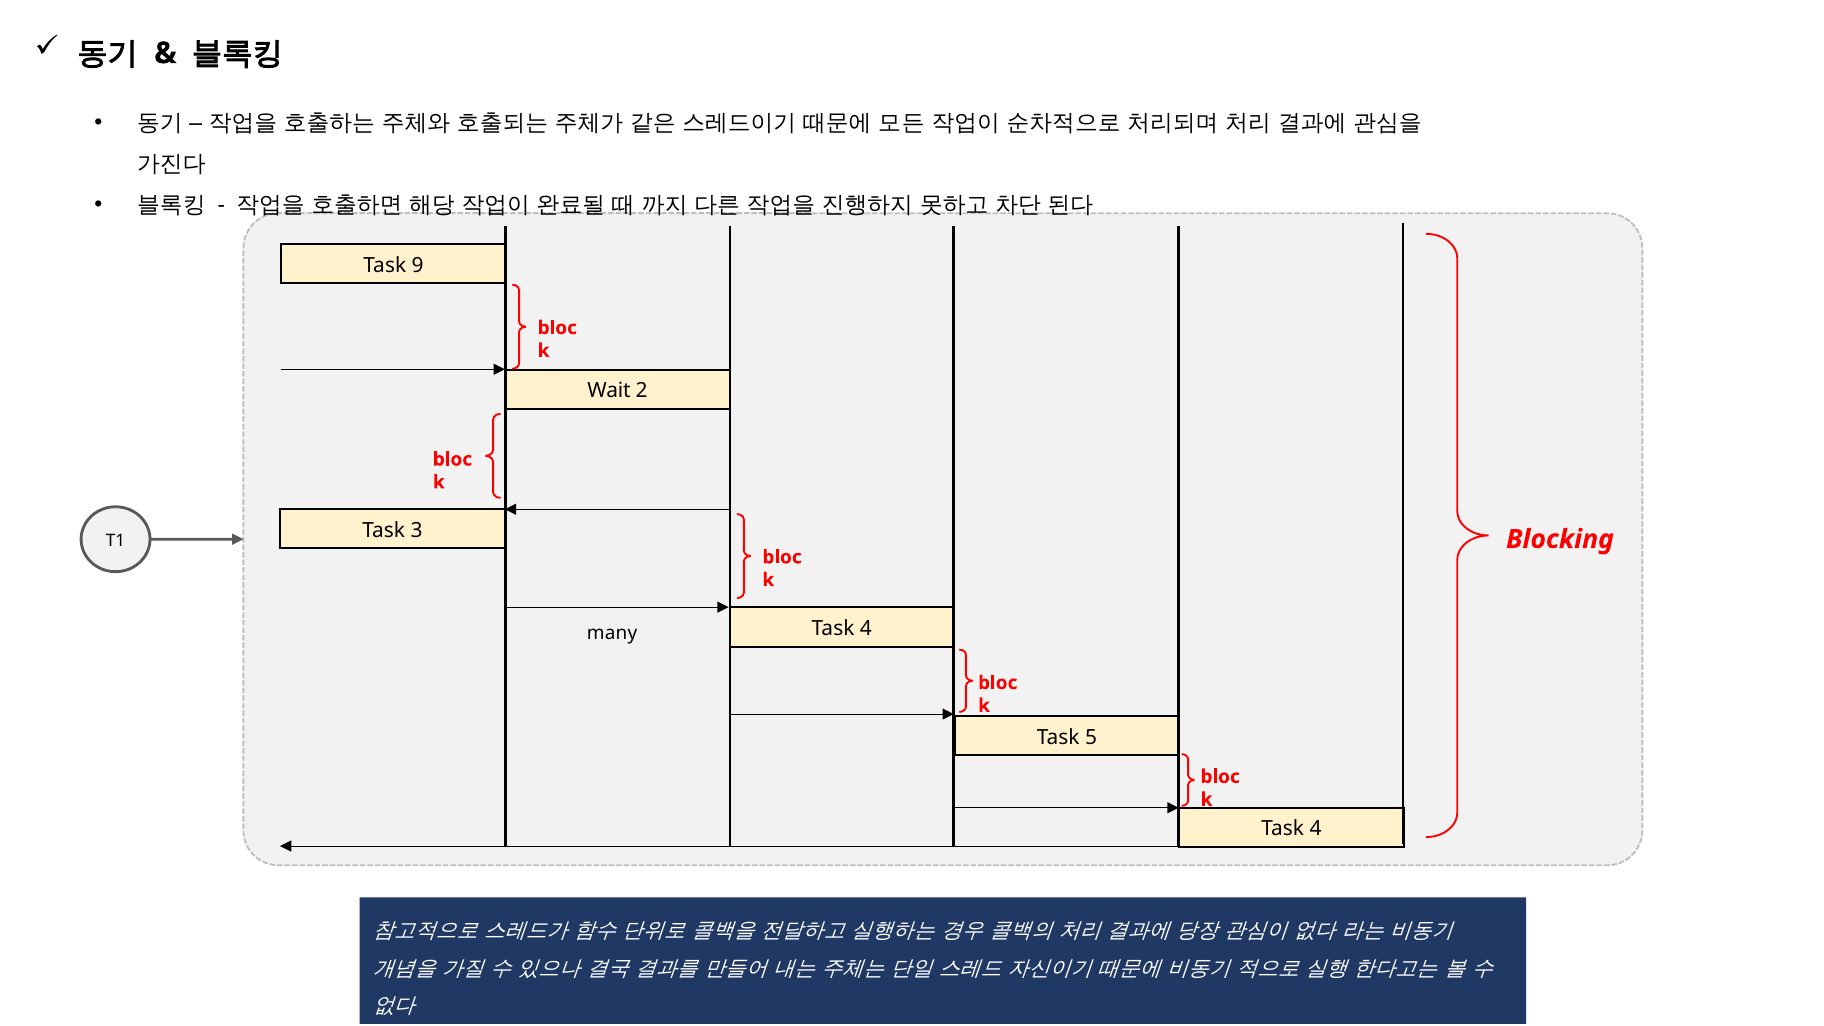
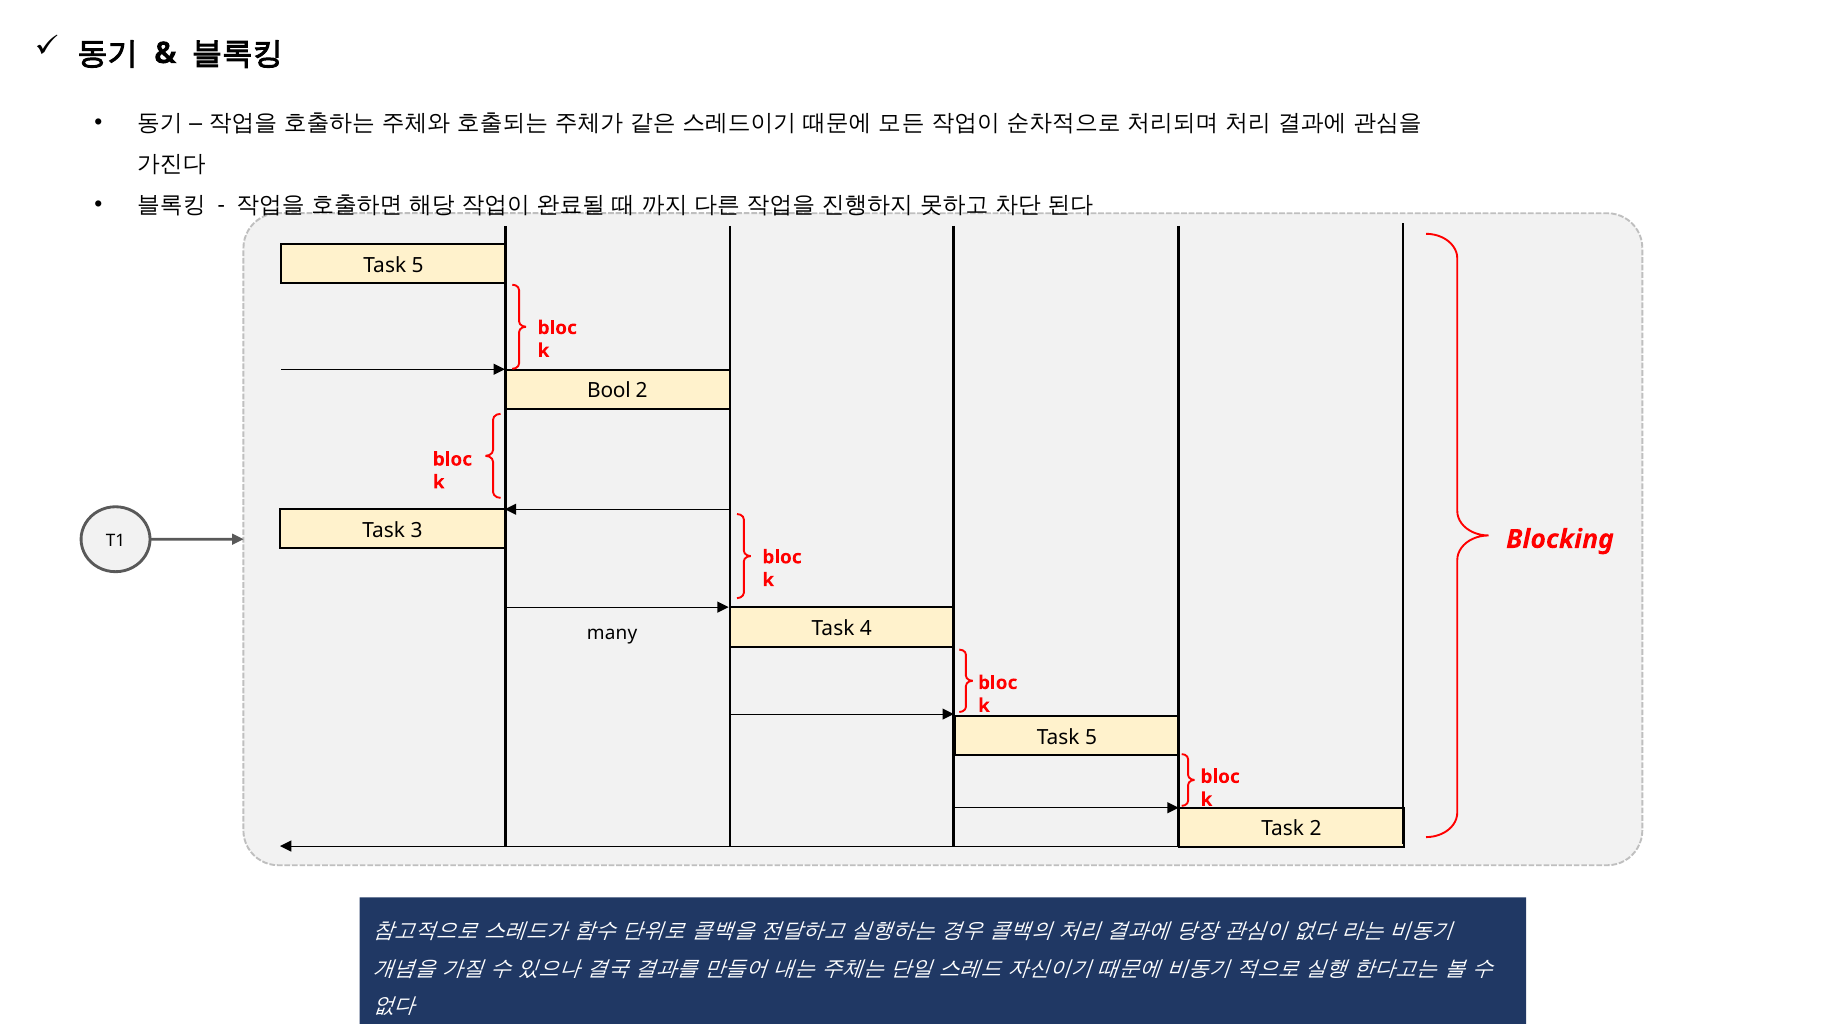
9: 9 -> 5 (418, 265)
Wait: Wait -> Bool (609, 391)
4: 4 -> 2 (1316, 829)
